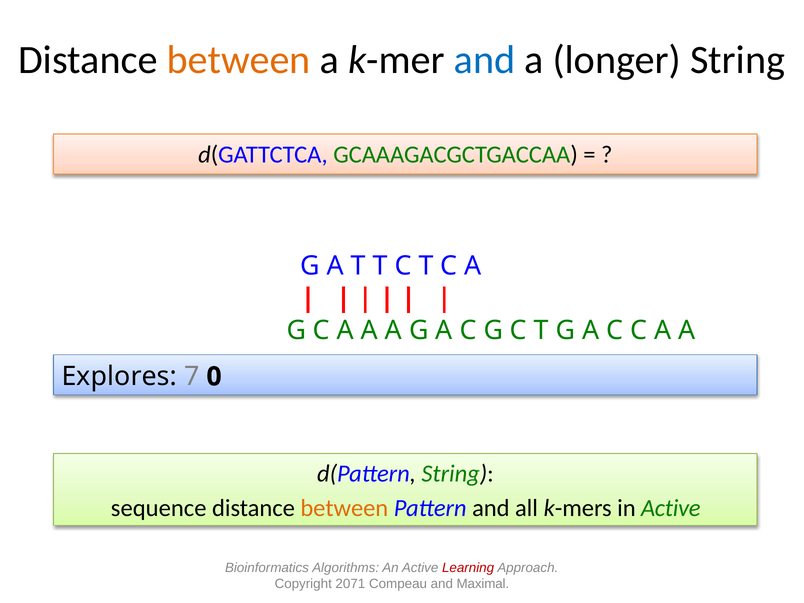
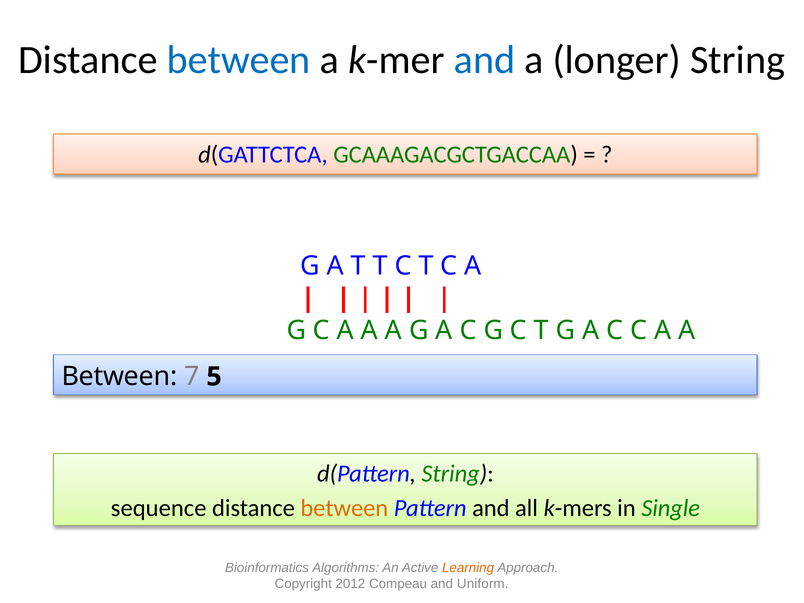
between colour: orange -> blue (239, 60)
Explores: Explores -> Between (119, 377)
0: 0 -> 5 (214, 377)
in Active: Active -> Single (671, 508)
Learning colour: red -> orange (468, 568)
2071: 2071 -> 2012 (350, 584)
Maximal: Maximal -> Uniform (483, 584)
